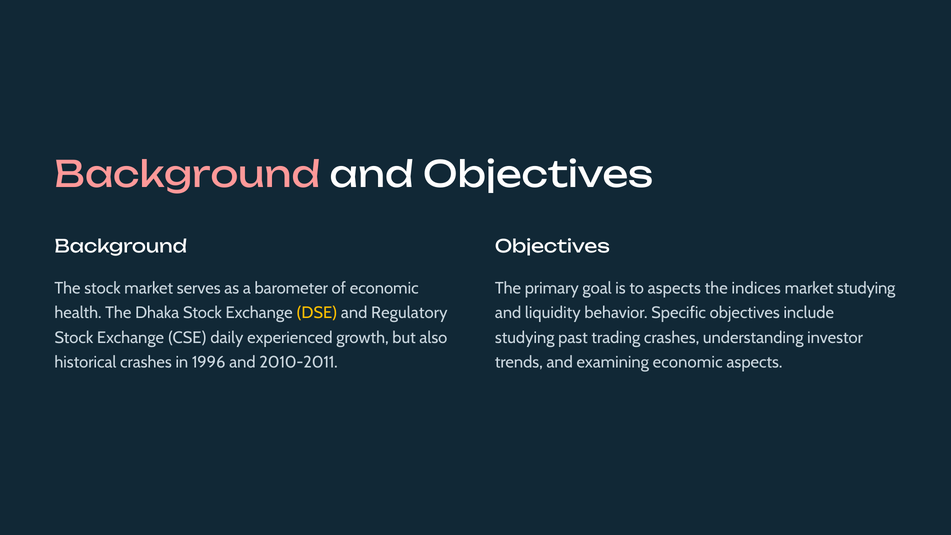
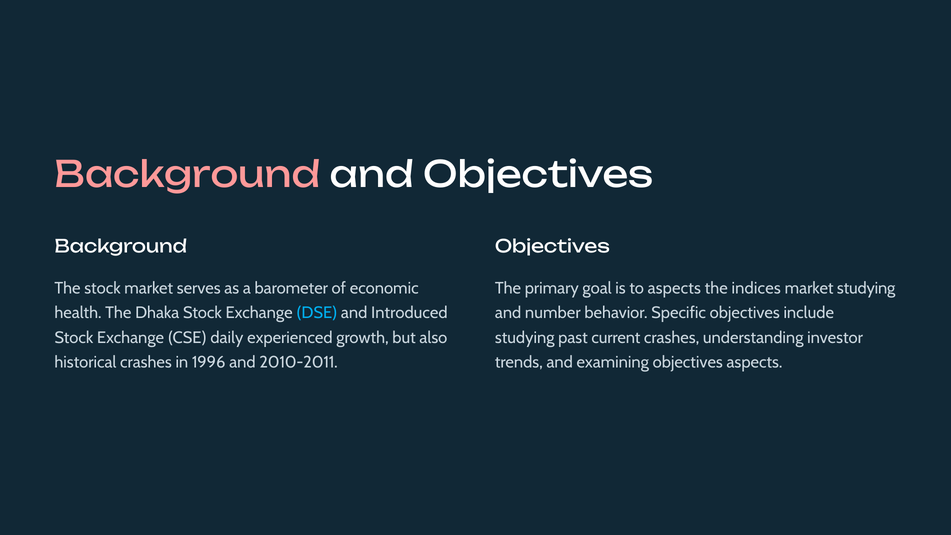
DSE colour: yellow -> light blue (317, 313)
Regulatory: Regulatory -> Introduced (409, 313)
liquidity: liquidity -> number (553, 313)
trading: trading -> current (616, 338)
examining economic: economic -> objectives (688, 362)
